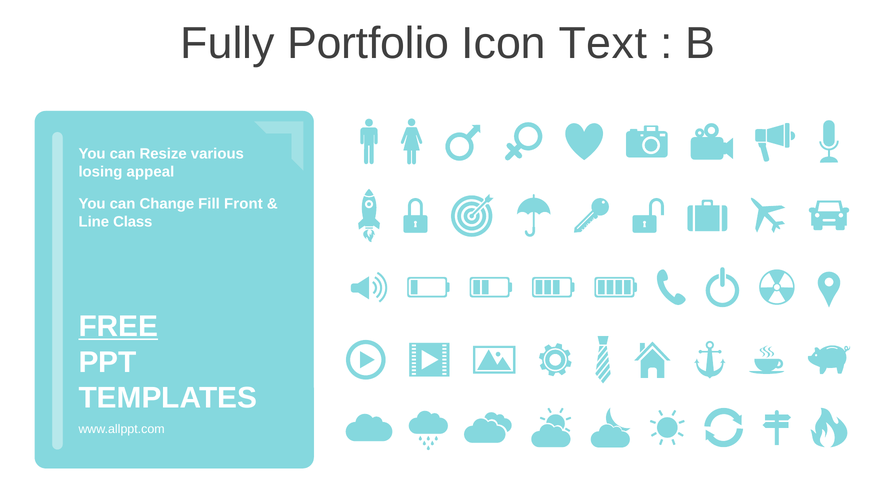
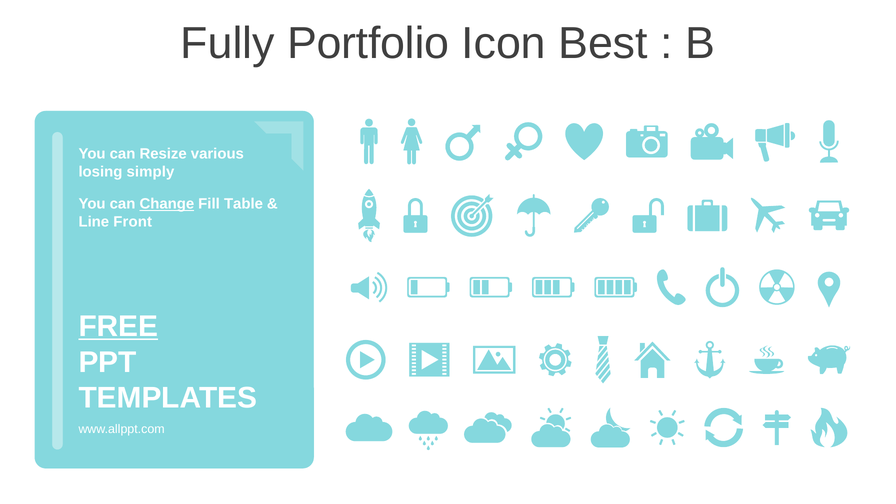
Text: Text -> Best (603, 43)
appeal: appeal -> simply (150, 172)
Change underline: none -> present (167, 204)
Front: Front -> Table (243, 204)
Class: Class -> Front (133, 222)
